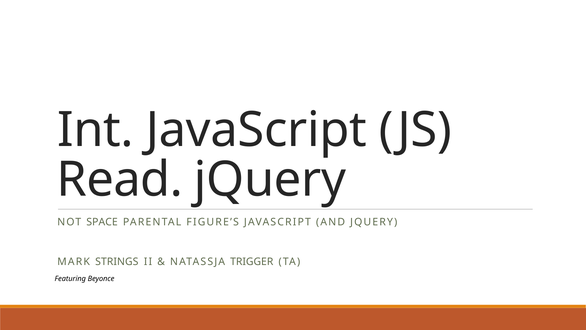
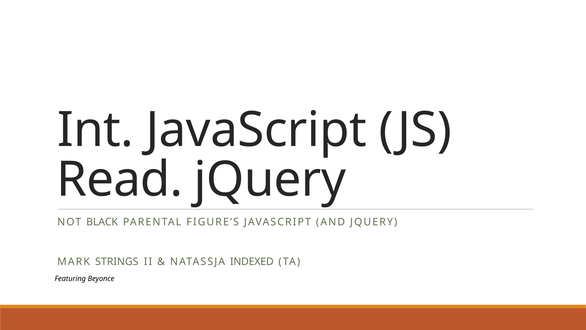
SPACE: SPACE -> BLACK (102, 222)
TRIGGER: TRIGGER -> INDEXED (252, 261)
